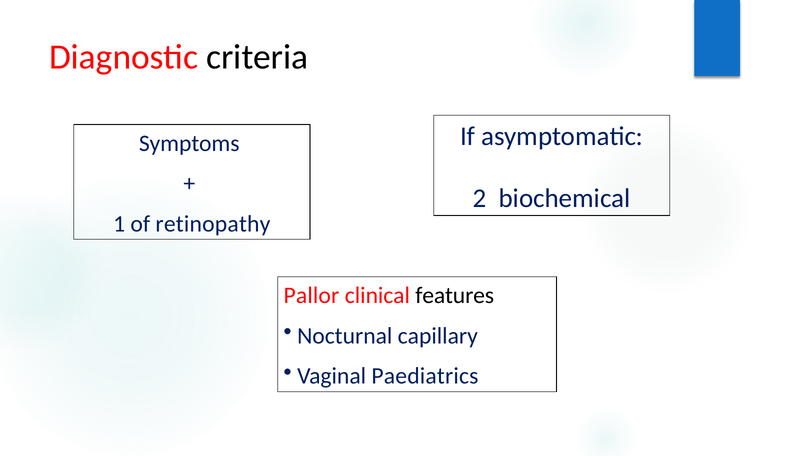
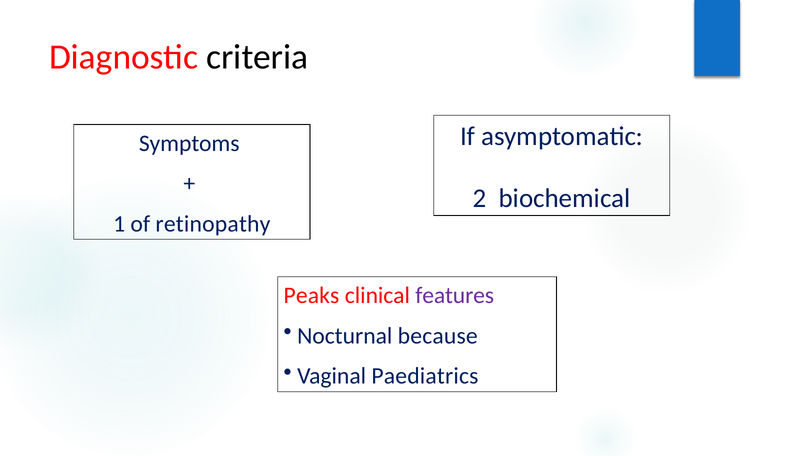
Pallor: Pallor -> Peaks (311, 296)
features colour: black -> purple (455, 296)
capillary: capillary -> because (438, 336)
